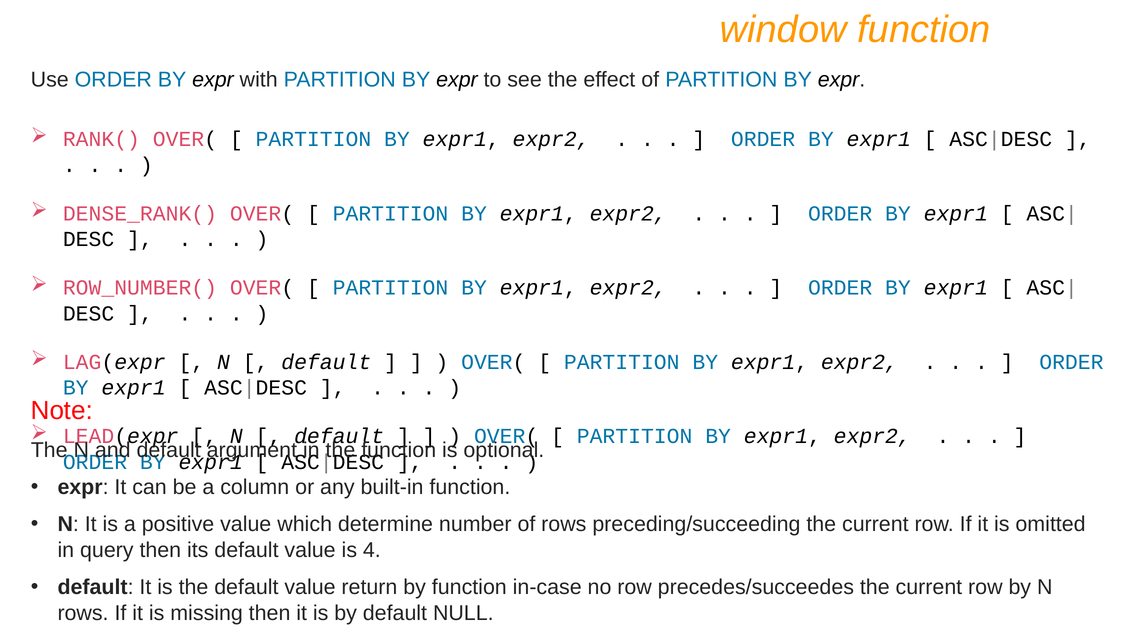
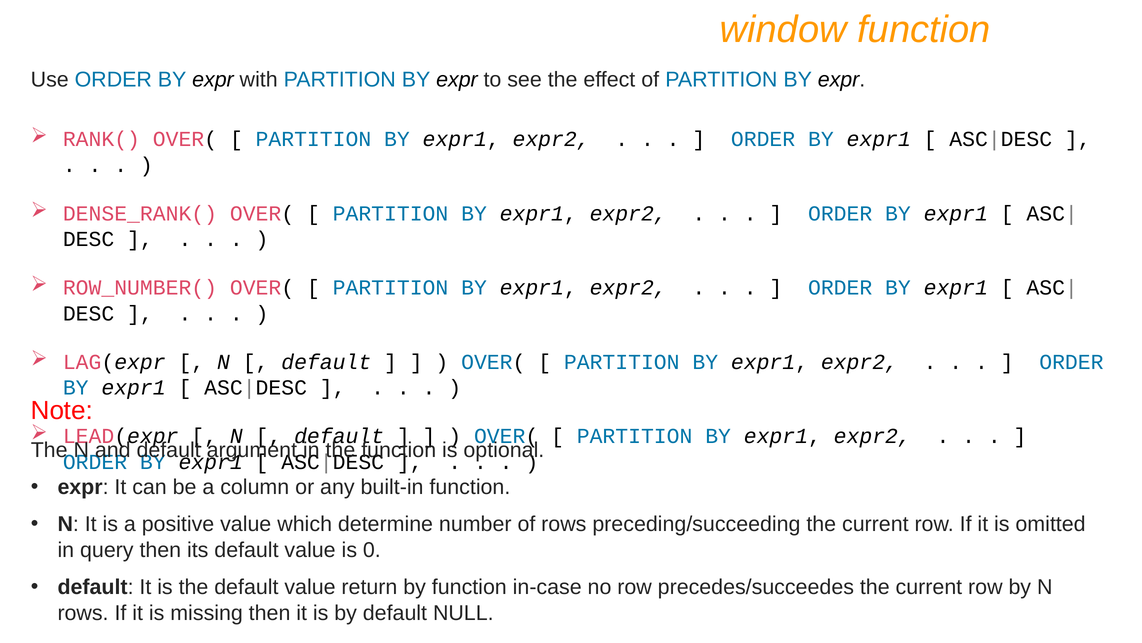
4: 4 -> 0 (372, 550)
